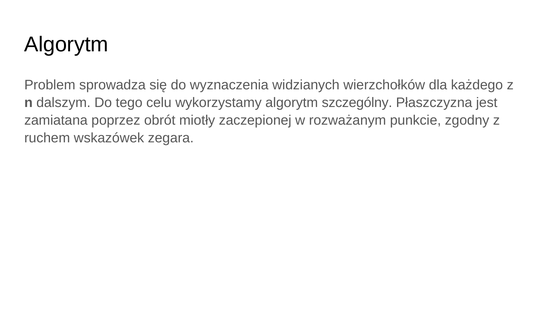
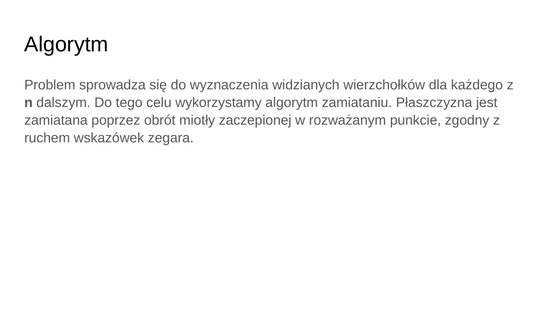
szczególny: szczególny -> zamiataniu (357, 103)
